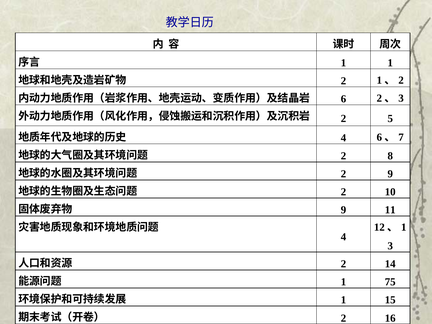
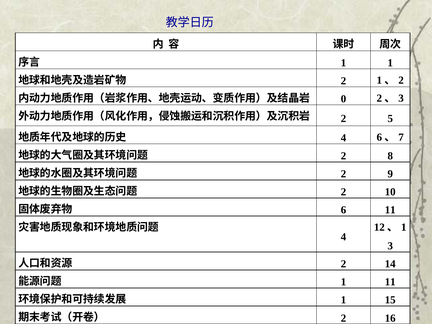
6: 6 -> 0 (344, 99)
9: 9 -> 6 (344, 210)
1 75: 75 -> 11 (390, 282)
